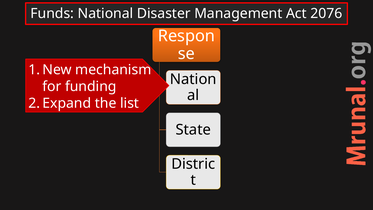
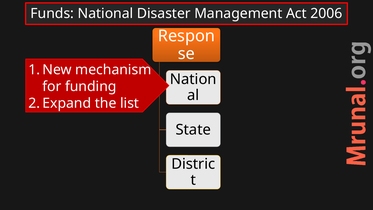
2076: 2076 -> 2006 (326, 14)
